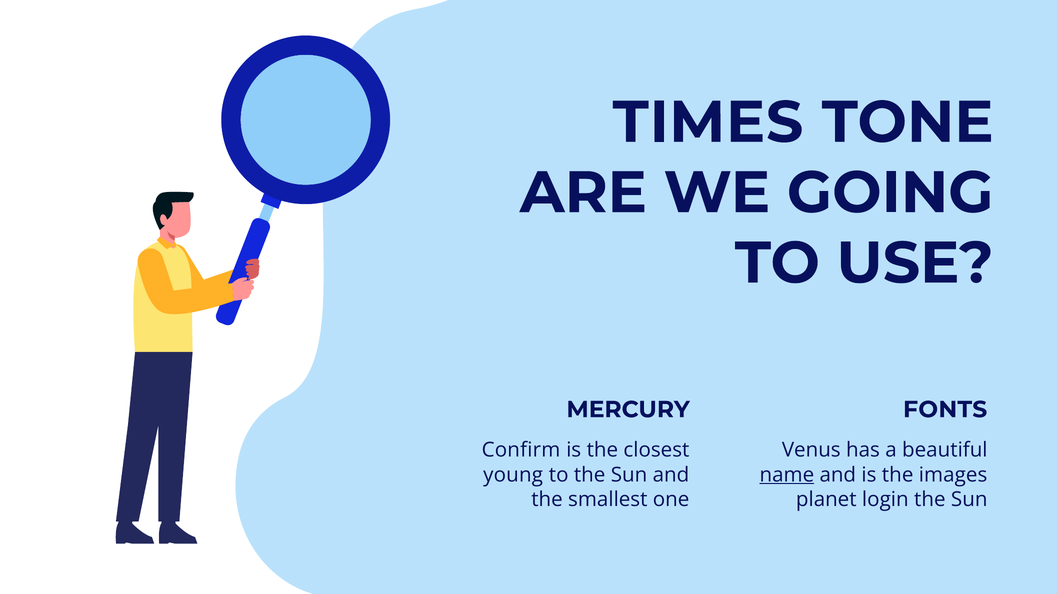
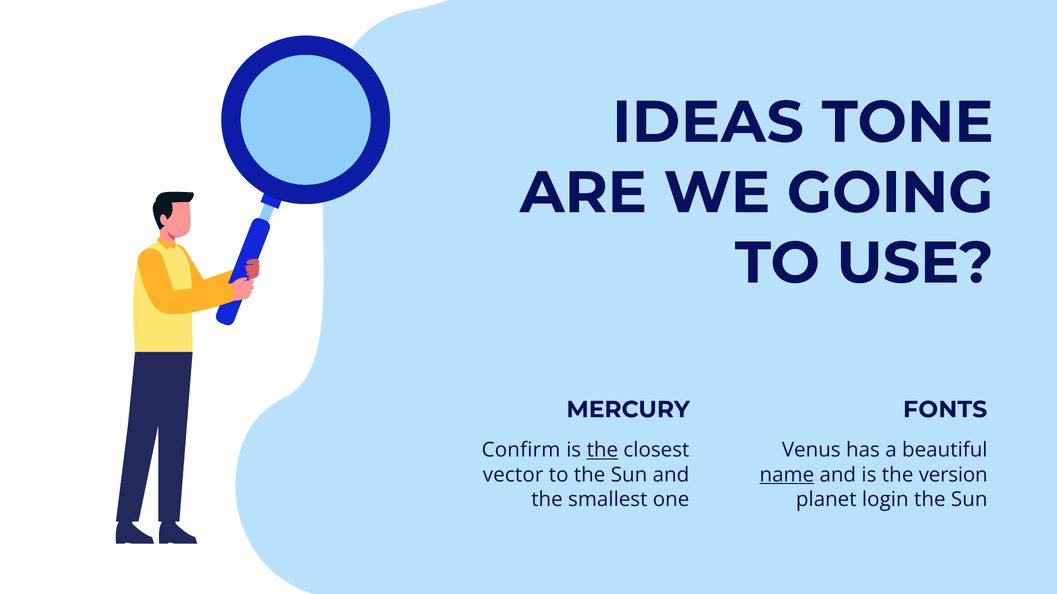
TIMES: TIMES -> IDEAS (708, 123)
the underline: none -> present (602, 451)
young: young -> vector (513, 475)
images: images -> version (953, 475)
